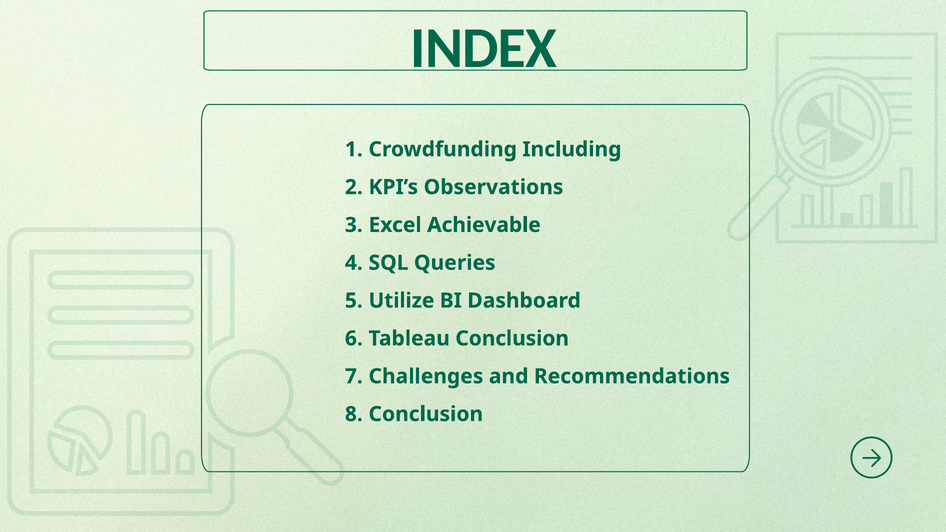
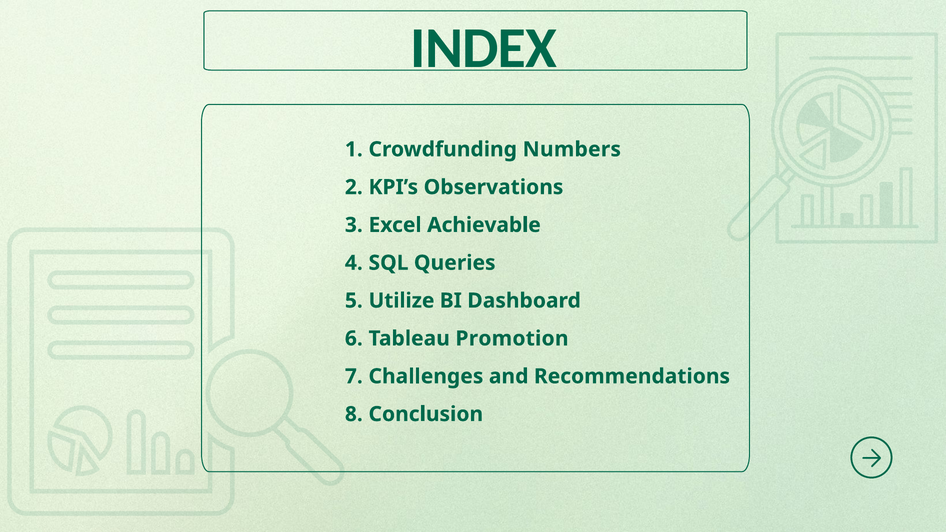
Including: Including -> Numbers (572, 149)
Tableau Conclusion: Conclusion -> Promotion (512, 339)
